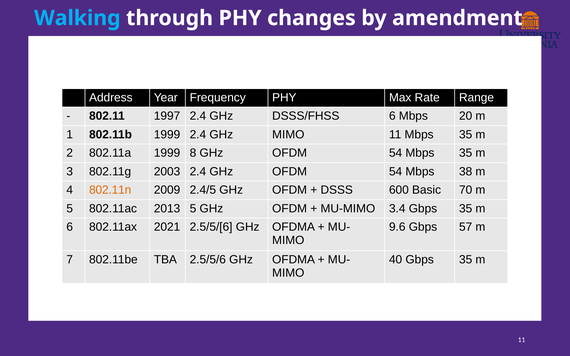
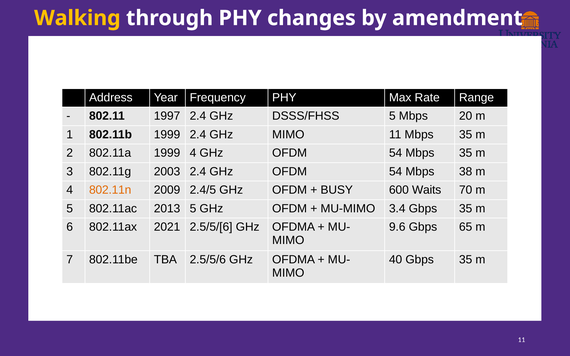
Walking colour: light blue -> yellow (77, 18)
DSSS/FHSS 6: 6 -> 5 (392, 116)
1999 8: 8 -> 4 (193, 153)
DSSS: DSSS -> BUSY (337, 190)
Basic: Basic -> Waits (427, 190)
57: 57 -> 65 (466, 227)
